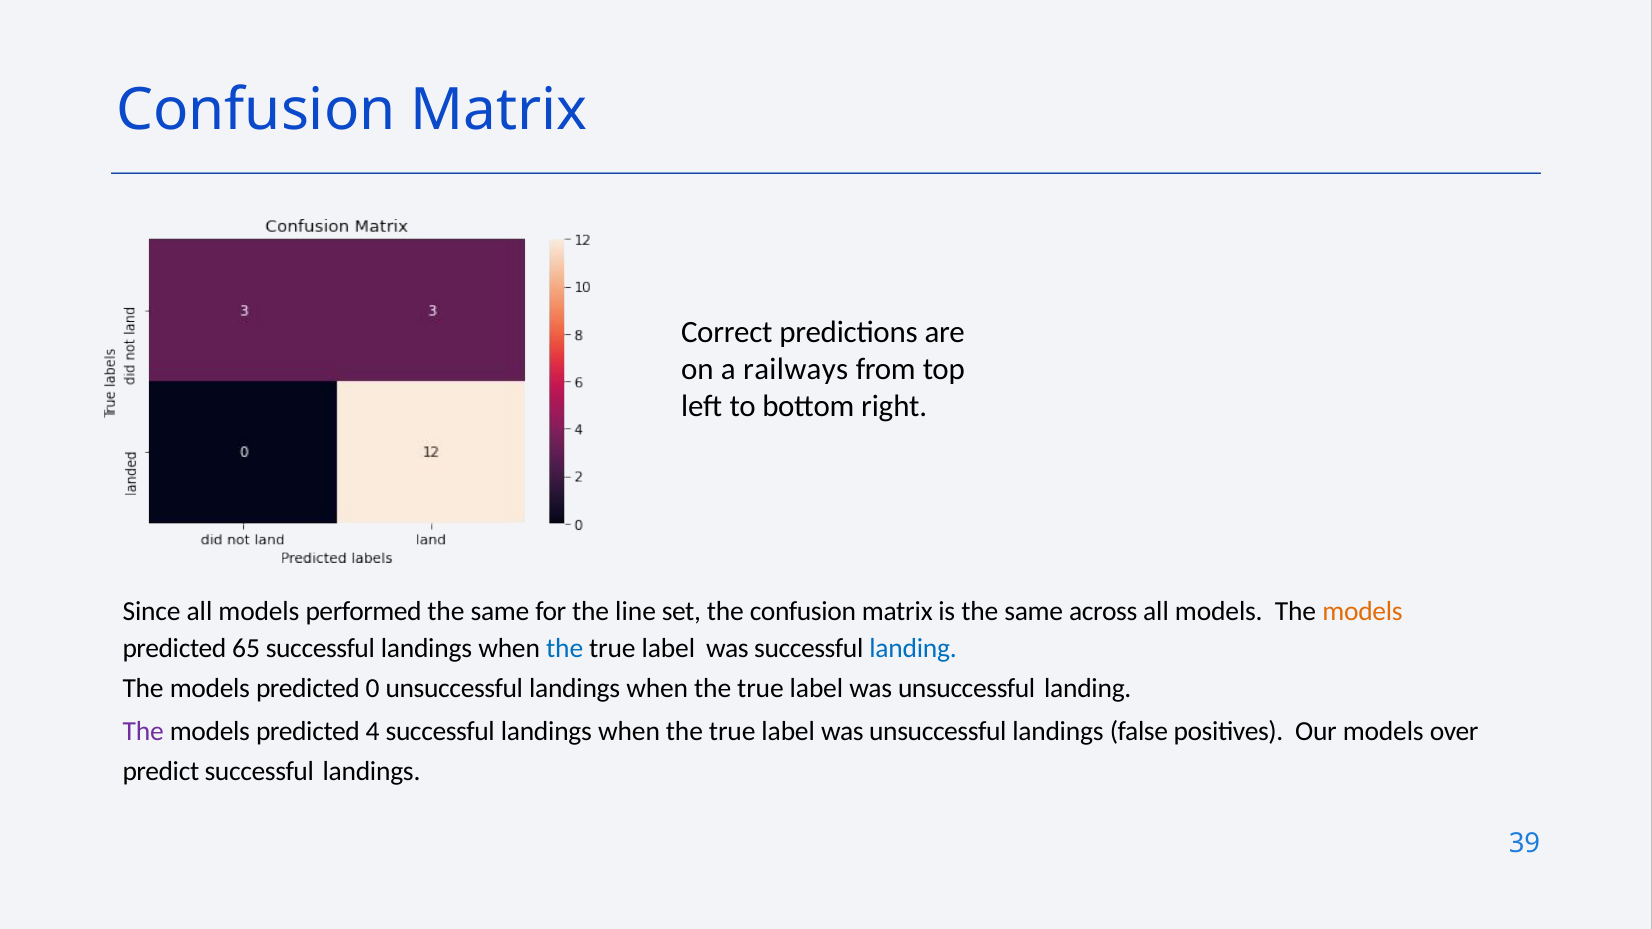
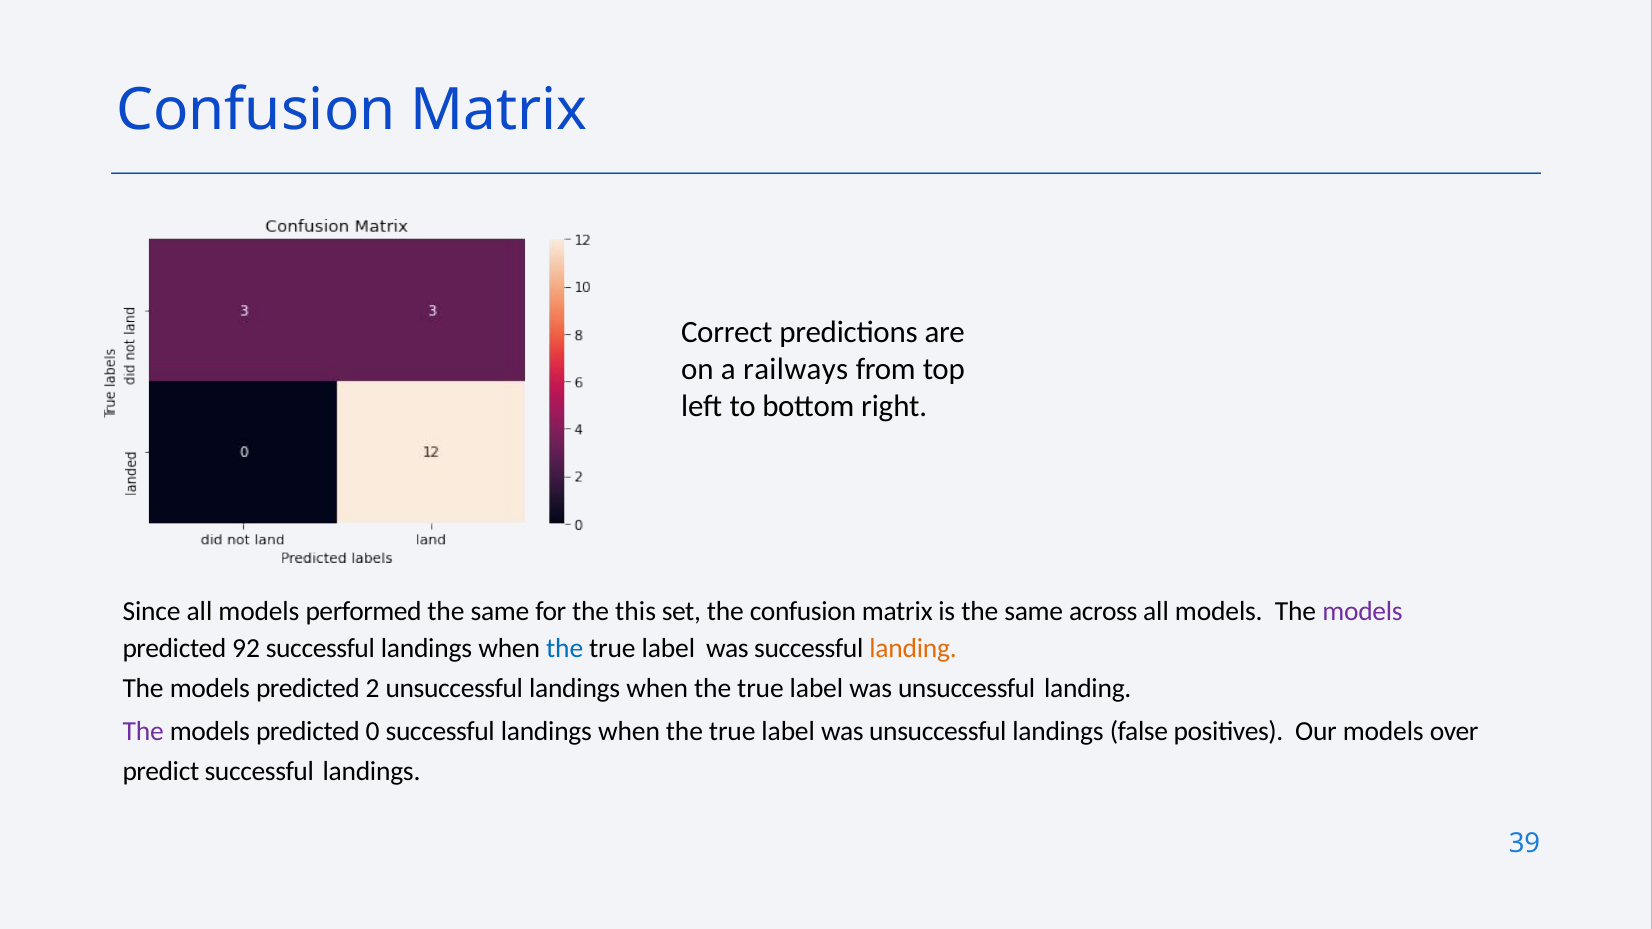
line: line -> this (636, 612)
models colour: orange -> purple (1362, 612)
65: 65 -> 92 (246, 649)
landing colour: blue -> orange (913, 649)
0: 0 -> 2 (373, 689)
4: 4 -> 0 (373, 731)
